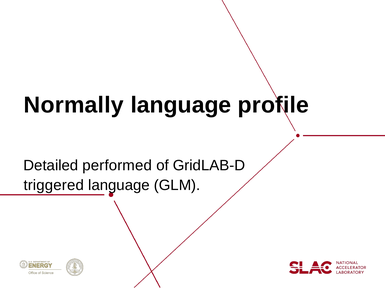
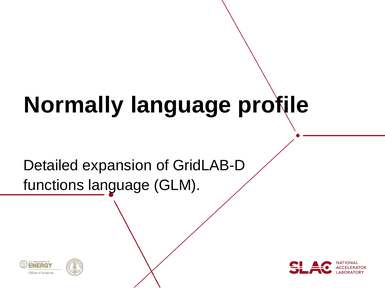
performed: performed -> expansion (117, 165)
triggered: triggered -> functions (54, 185)
